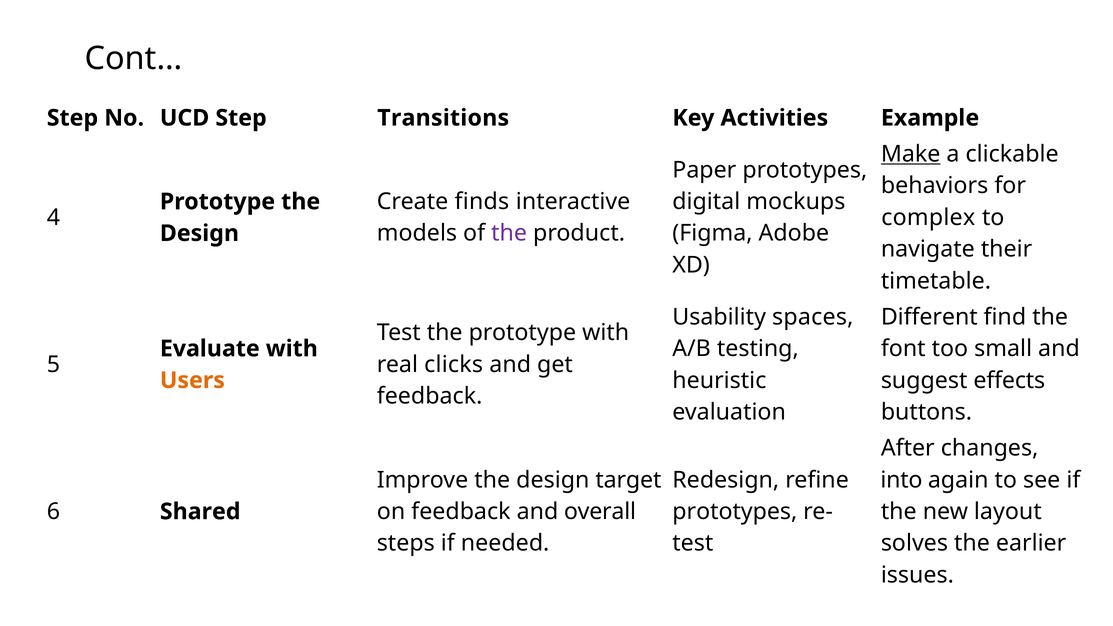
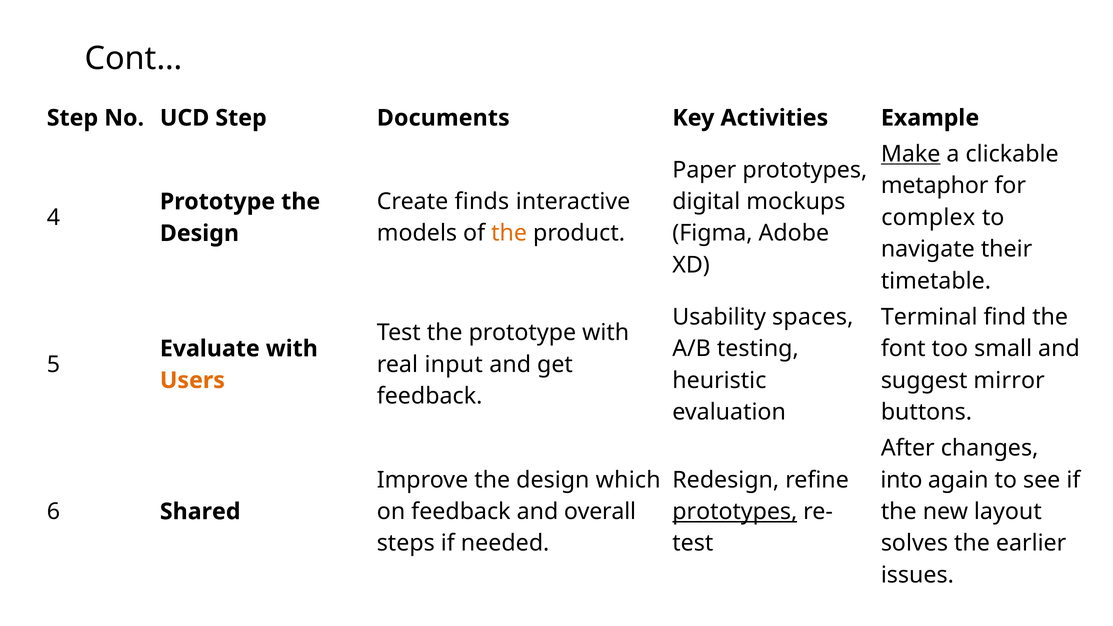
Transitions: Transitions -> Documents (443, 118)
behaviors: behaviors -> metaphor (935, 186)
the colour: purple -> orange (509, 233)
Different: Different -> Terminal (929, 317)
clicks: clicks -> input (454, 365)
effects: effects -> mirror (1009, 380)
target: target -> which (628, 480)
prototypes underline: none -> present (735, 512)
